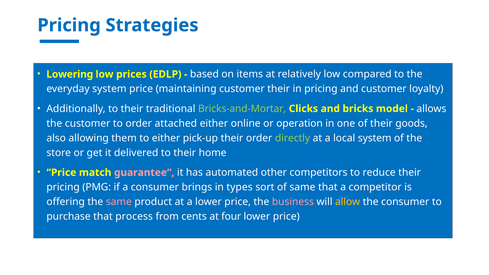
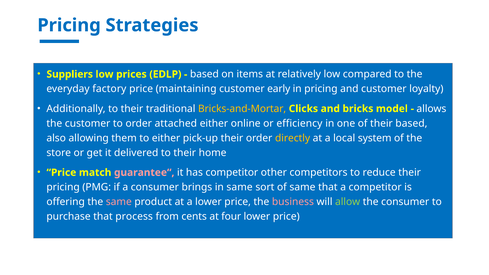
Lowering: Lowering -> Suppliers (70, 74)
everyday system: system -> factory (109, 89)
customer their: their -> early (279, 89)
Bricks-and-Mortar colour: light green -> yellow (242, 109)
operation: operation -> efficiency (299, 123)
their goods: goods -> based (411, 123)
directly colour: light green -> yellow (293, 138)
has automated: automated -> competitor (232, 173)
in types: types -> same (240, 187)
allow colour: yellow -> light green (348, 202)
